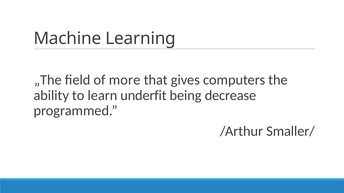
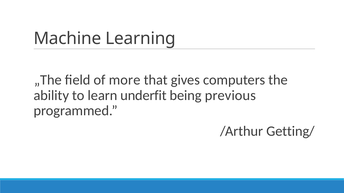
decrease: decrease -> previous (230, 96)
Smaller/: Smaller/ -> Getting/ (291, 131)
